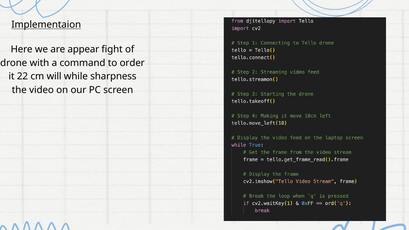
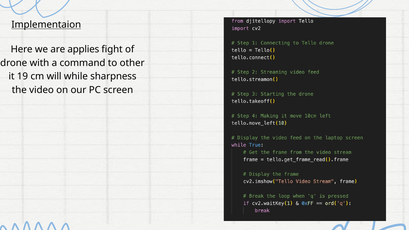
appear: appear -> applies (83, 49)
order: order -> other (132, 63)
22: 22 -> 19 (22, 76)
